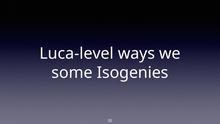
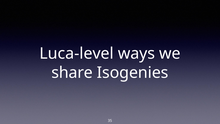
some: some -> share (72, 73)
